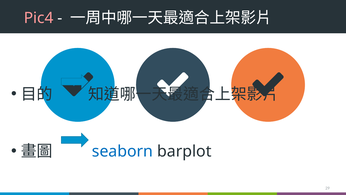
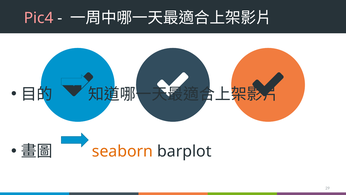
seaborn colour: blue -> orange (122, 151)
